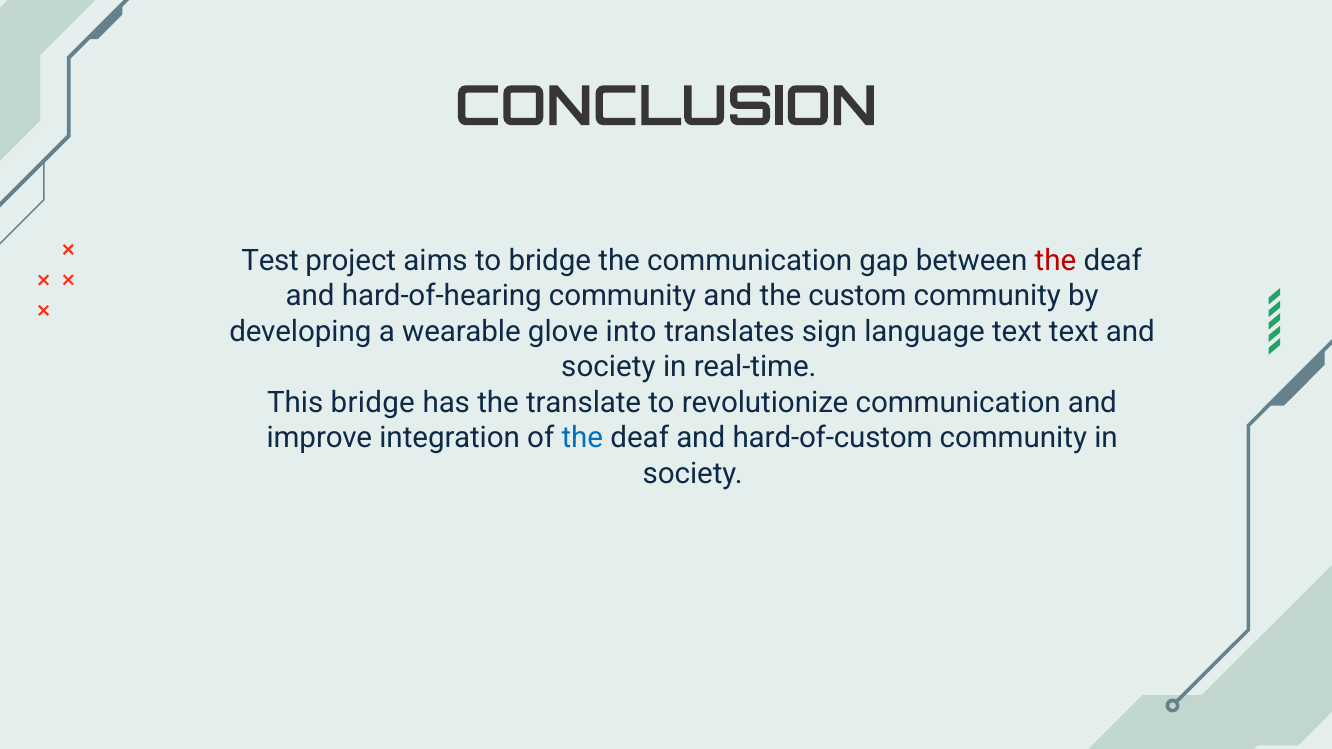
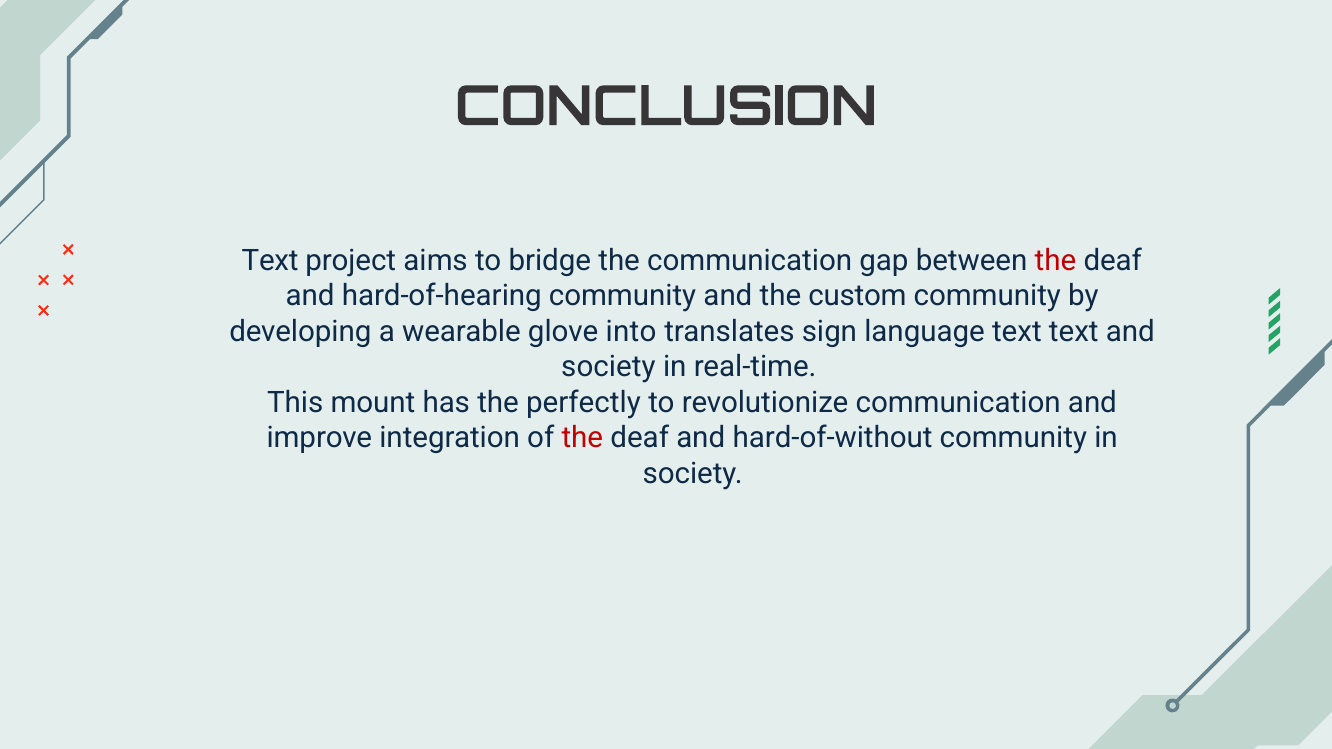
Test: Test -> Text (270, 261)
This bridge: bridge -> mount (373, 403)
translate: translate -> perfectly (583, 403)
the colour: blue -> red (582, 438)
hard-of-custom: hard-of-custom -> hard-of-without (833, 438)
